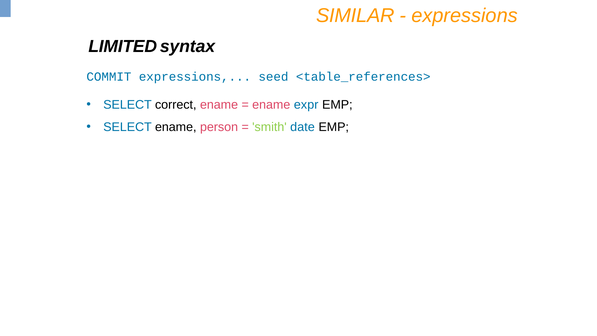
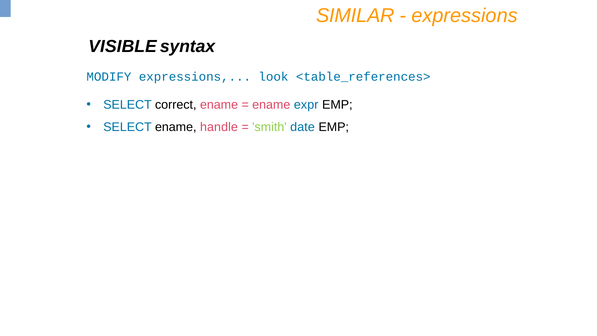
LIMITED: LIMITED -> VISIBLE (123, 46)
COMMIT: COMMIT -> MODIFY (109, 77)
seed: seed -> look (273, 77)
person: person -> handle (219, 127)
